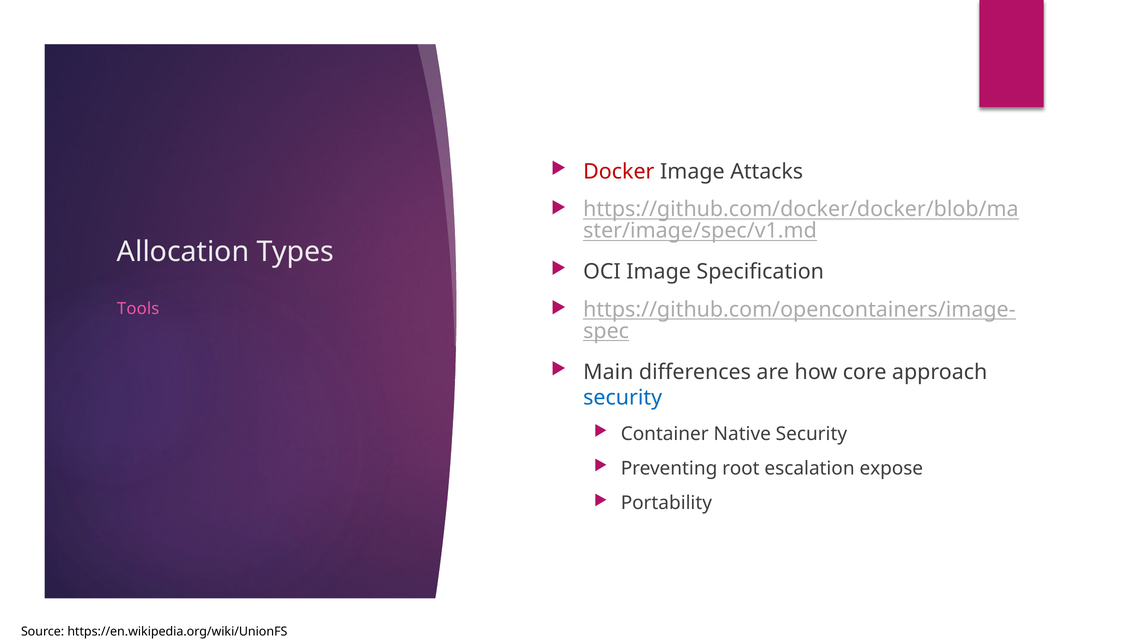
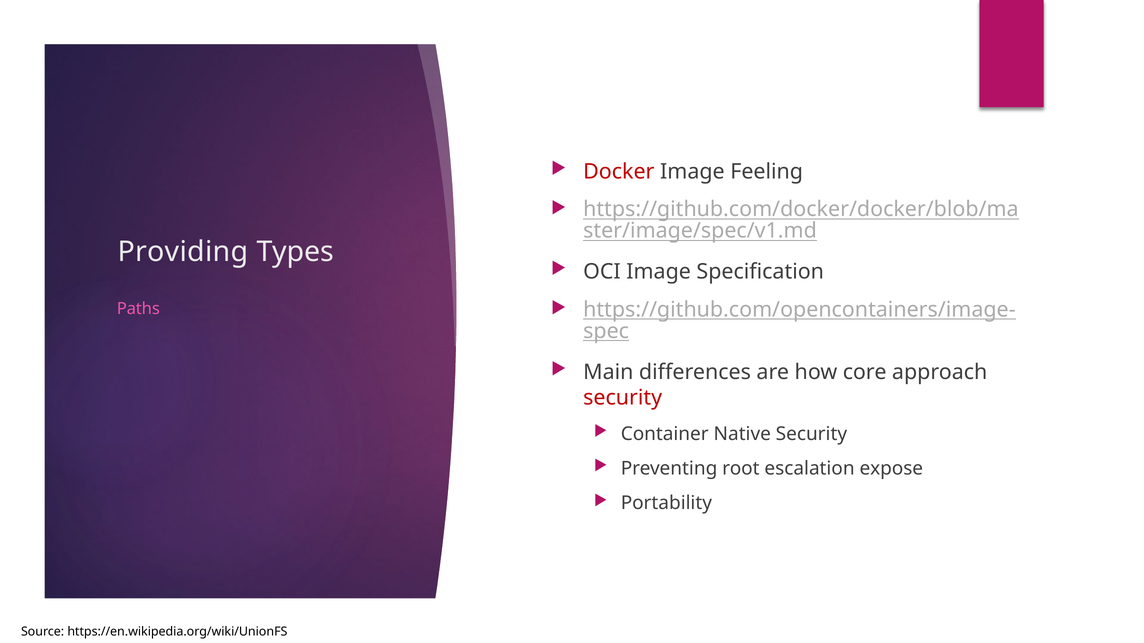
Attacks: Attacks -> Feeling (767, 172)
Allocation: Allocation -> Providing (183, 252)
Tools: Tools -> Paths (138, 309)
security colour: blue -> red (623, 398)
